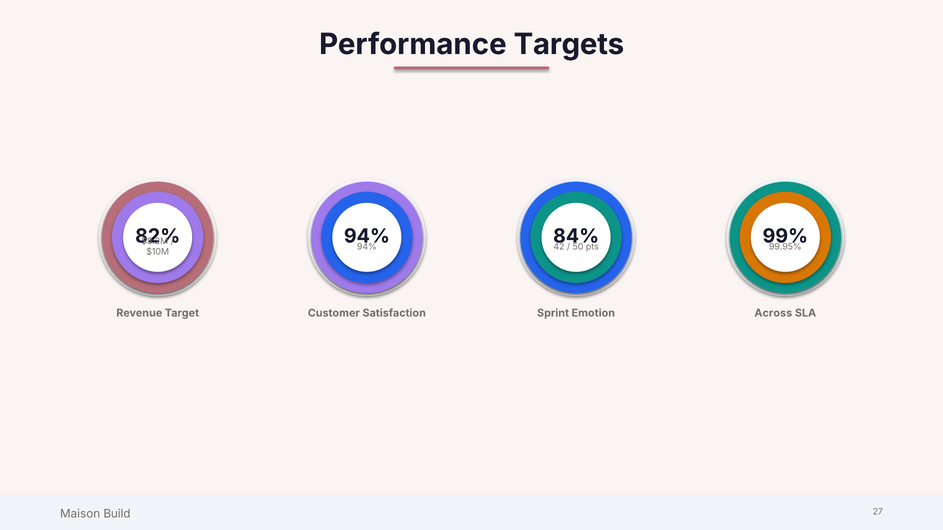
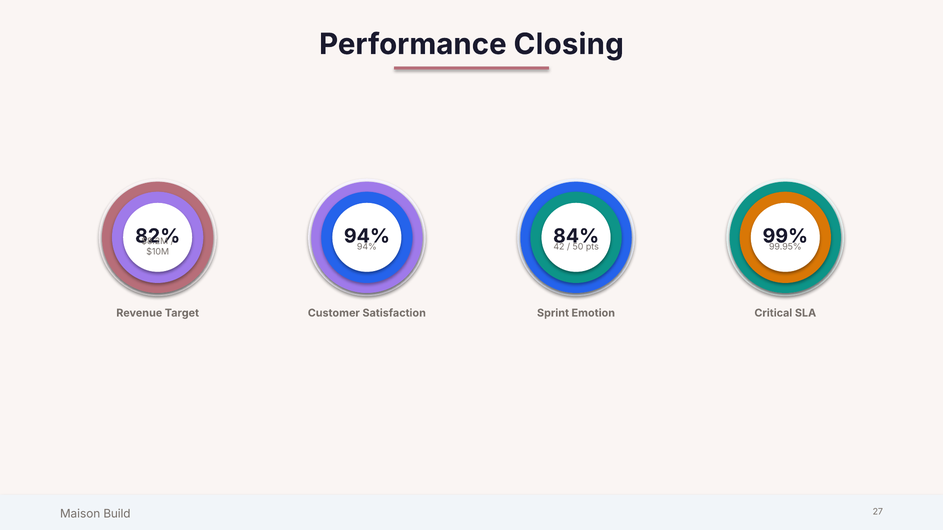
Targets: Targets -> Closing (569, 44)
Across: Across -> Critical (773, 313)
